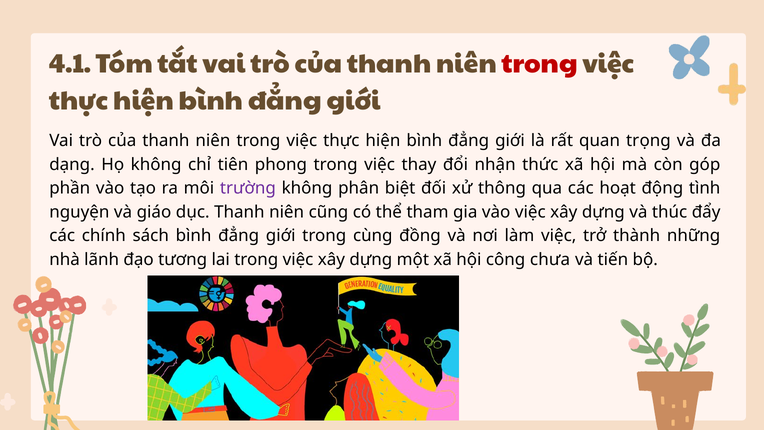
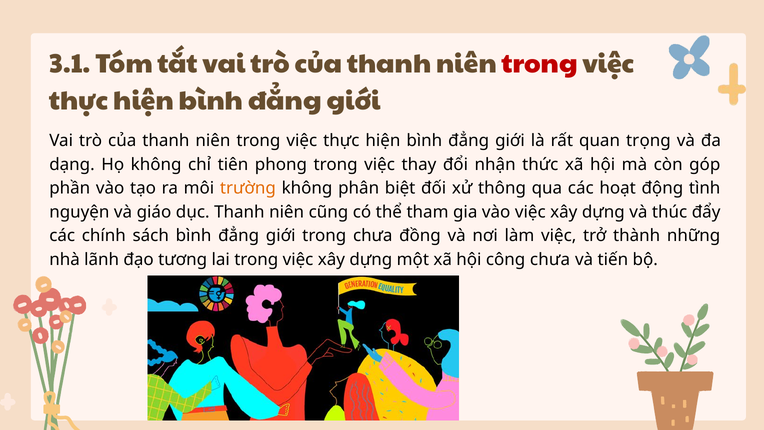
4.1: 4.1 -> 3.1 (70, 64)
trường colour: purple -> orange (248, 188)
trong cùng: cùng -> chưa (373, 236)
